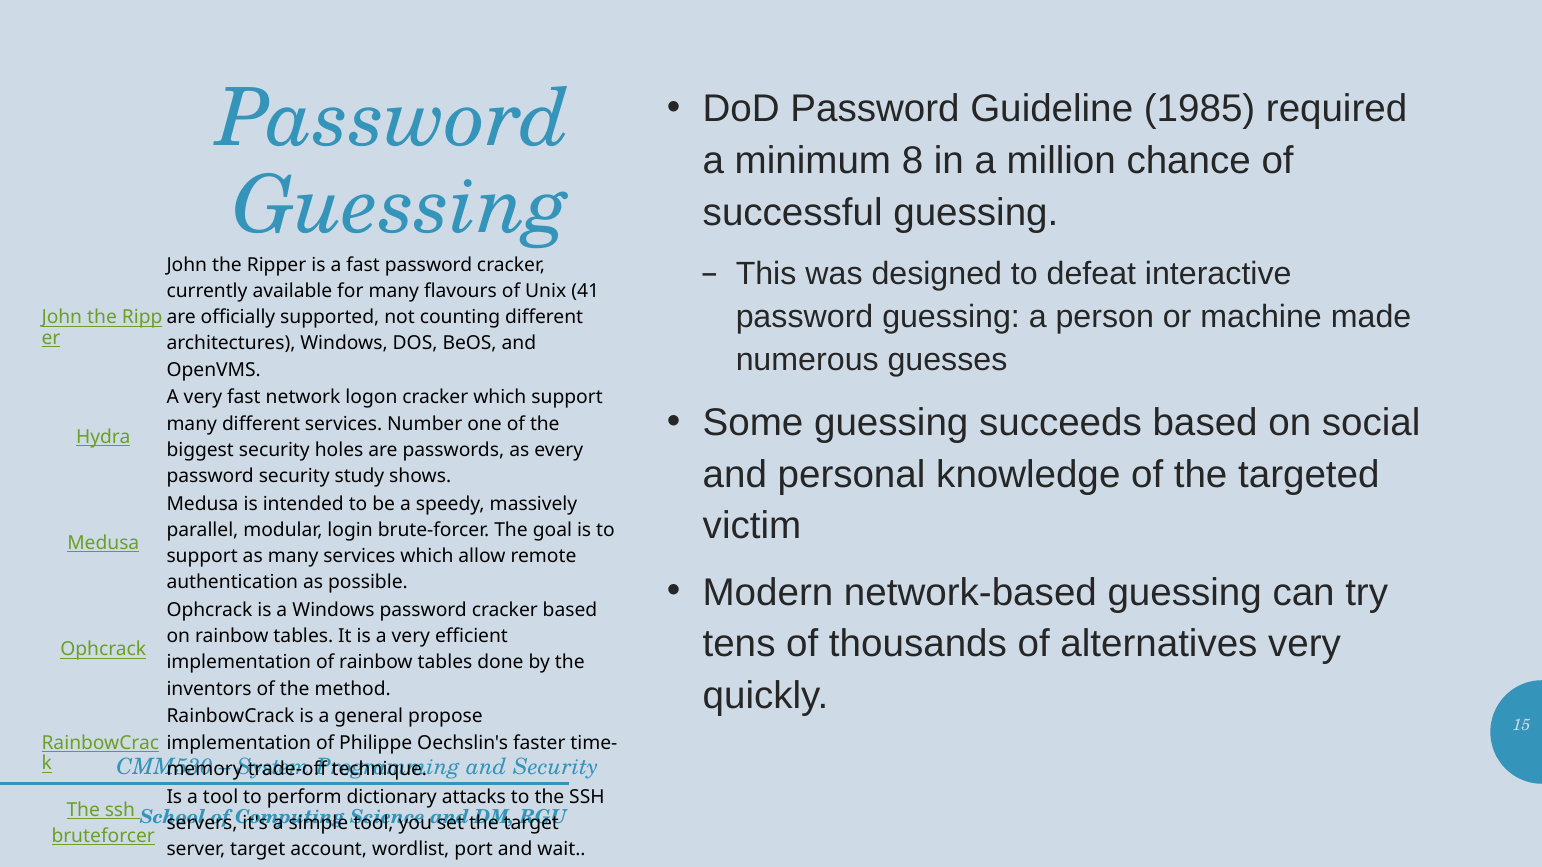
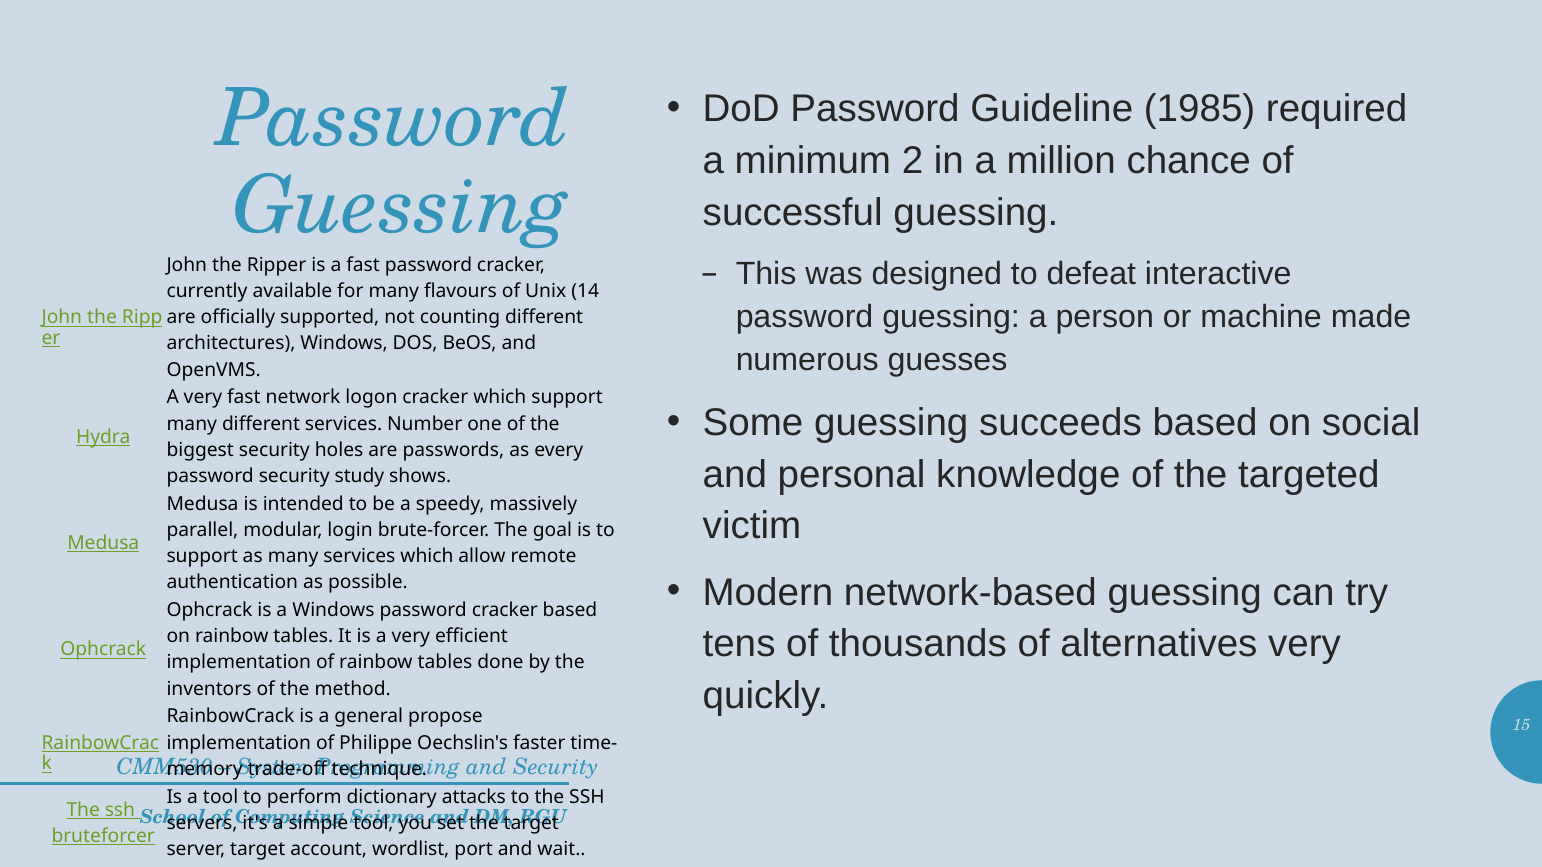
8: 8 -> 2 (912, 161)
41: 41 -> 14 (585, 291)
